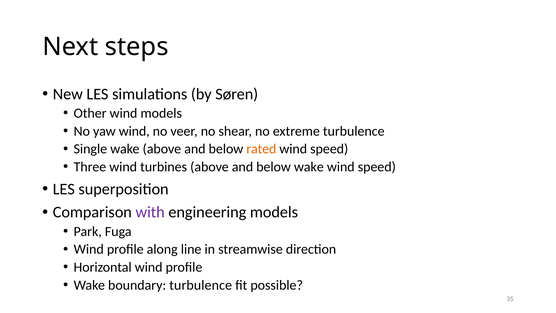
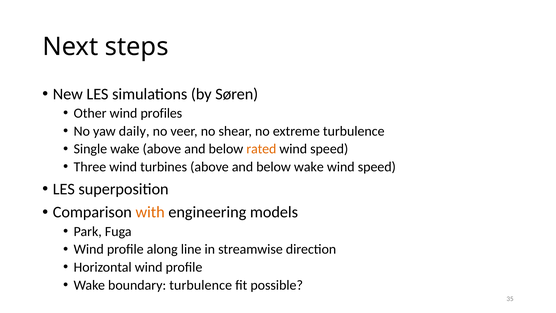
wind models: models -> profiles (161, 113)
yaw wind: wind -> daily (134, 131)
with colour: purple -> orange (150, 212)
